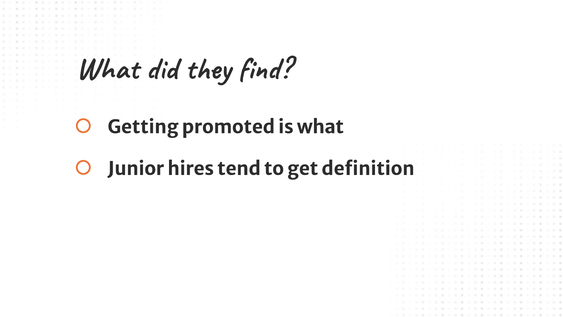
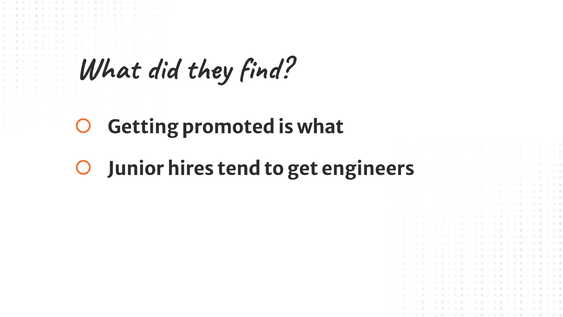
definition: definition -> engineers (368, 169)
